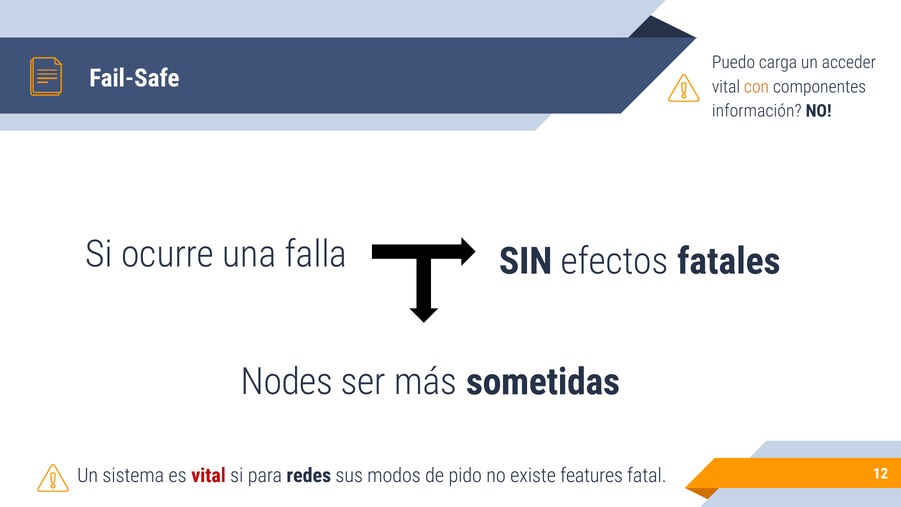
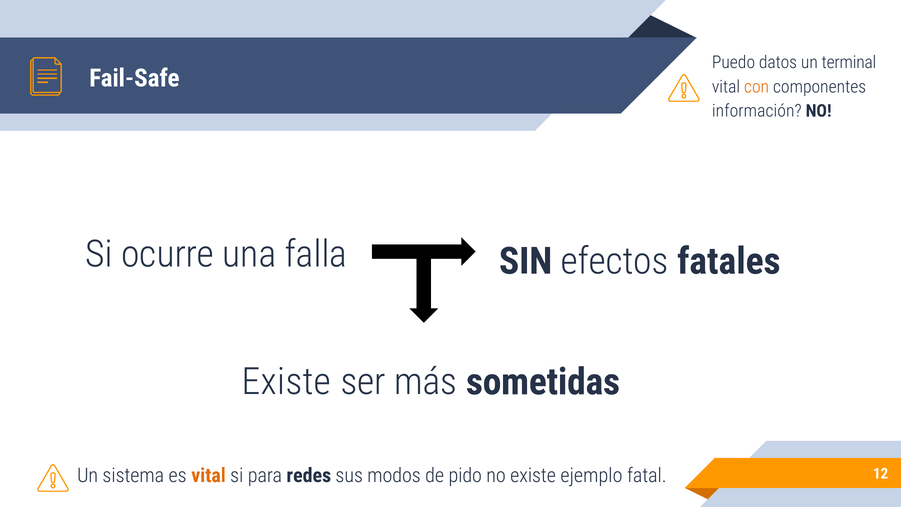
carga: carga -> datos (778, 63)
acceder: acceder -> terminal (849, 63)
Nodes: Nodes -> Existe (286, 382)
vital colour: red -> orange (209, 475)
features: features -> ejemplo (591, 475)
